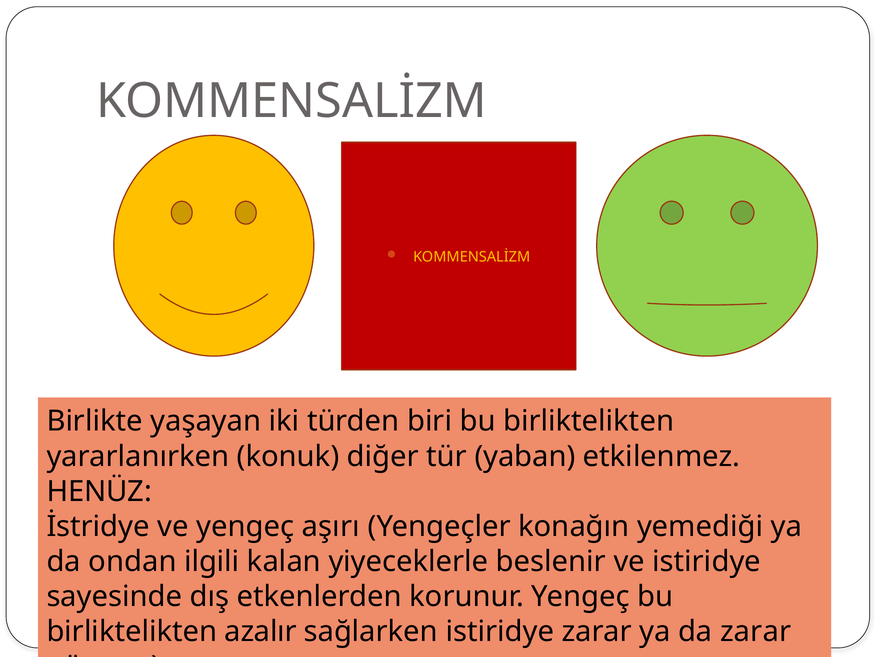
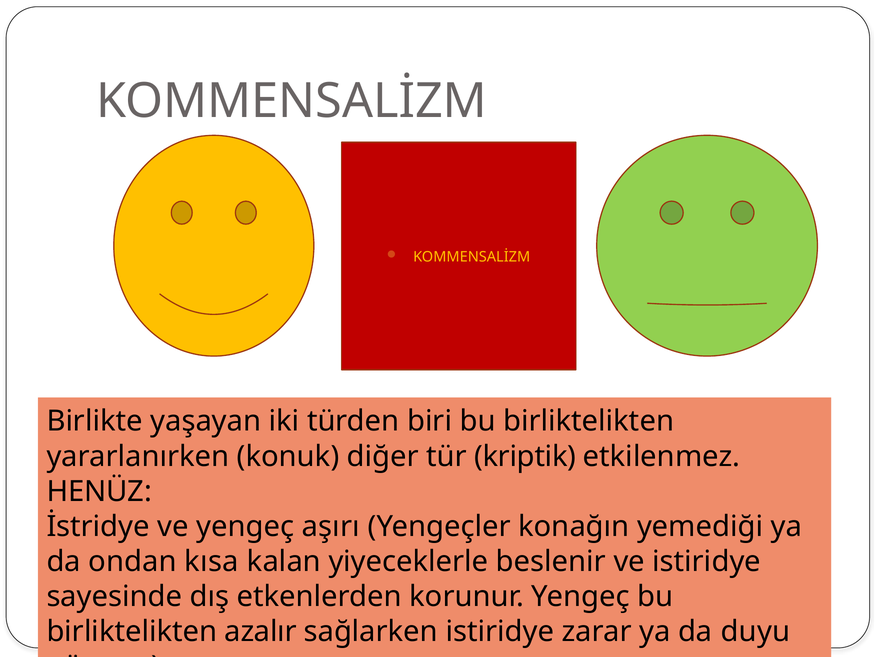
yaban: yaban -> kriptik (525, 456)
ilgili: ilgili -> kısa (212, 561)
da zarar: zarar -> duyu (756, 632)
